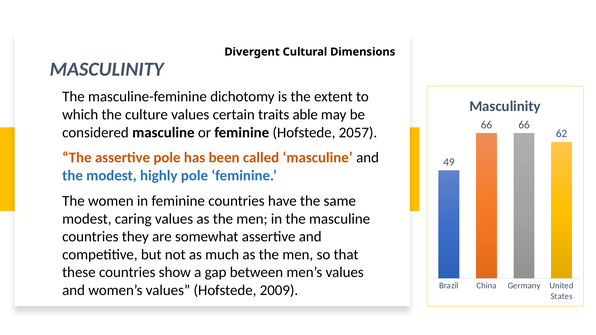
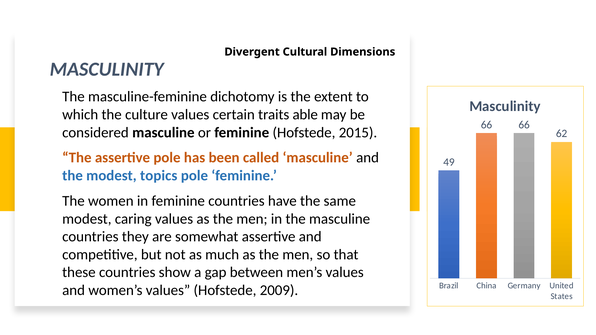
2057: 2057 -> 2015 (358, 133)
highly: highly -> topics (159, 176)
